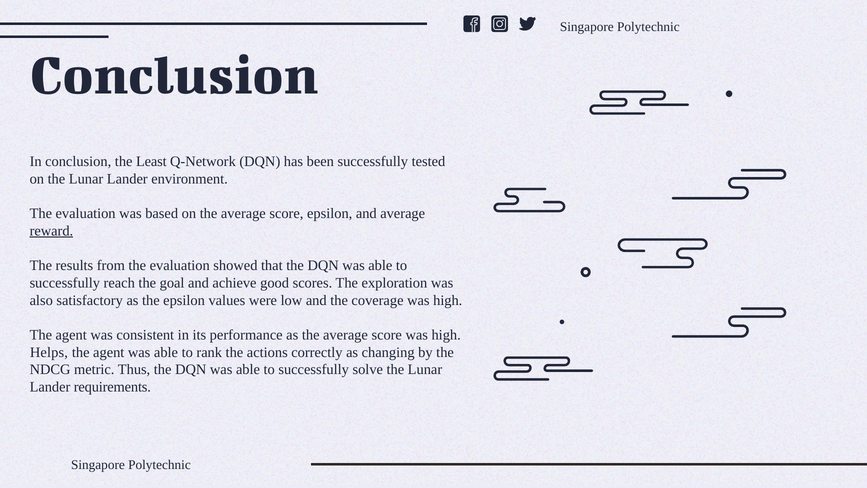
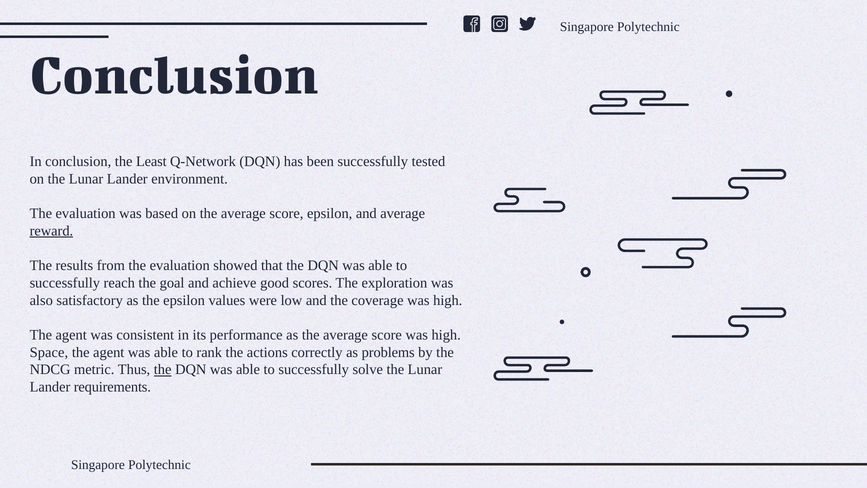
Helps: Helps -> Space (49, 352)
changing: changing -> problems (388, 352)
the underline: none -> present (163, 369)
